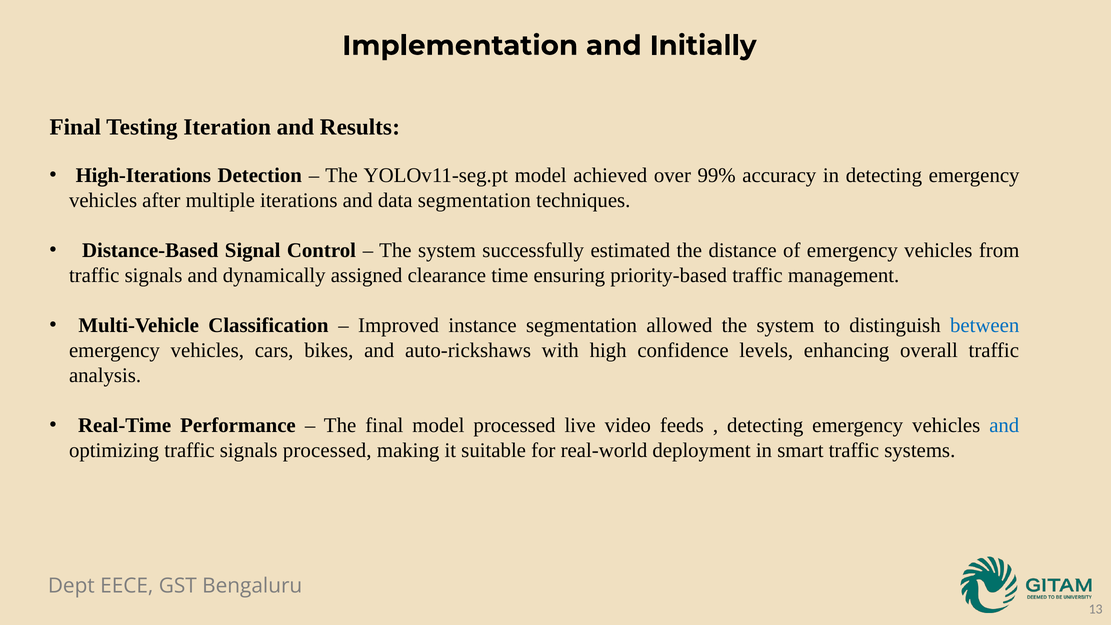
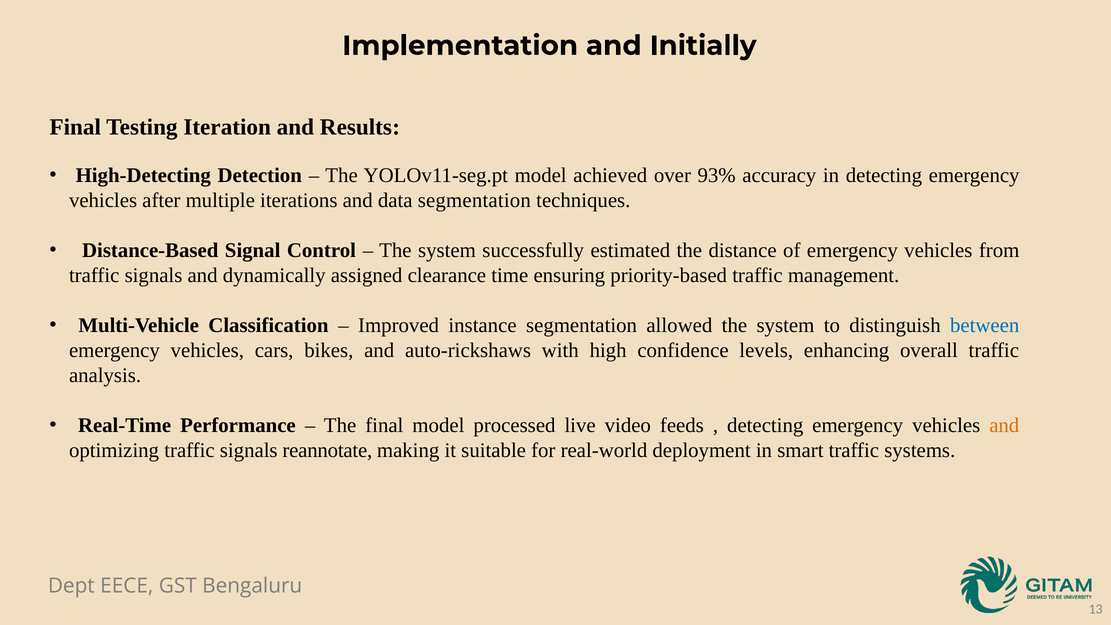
High-Iterations: High-Iterations -> High-Detecting (143, 175)
99%: 99% -> 93% (717, 175)
and colour: blue -> orange (1004, 425)
signals processed: processed -> reannotate (327, 450)
